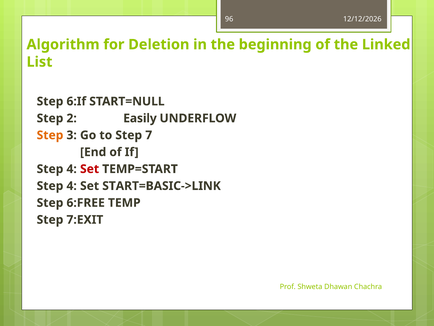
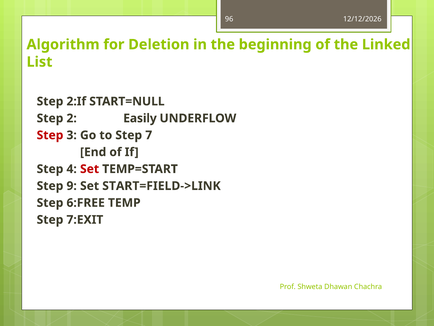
6:If: 6:If -> 2:If (76, 101)
Step colour: orange -> red (50, 135)
4: 4 -> 9 (72, 186)
START=BASIC->LINK: START=BASIC->LINK -> START=FIELD->LINK (161, 186)
